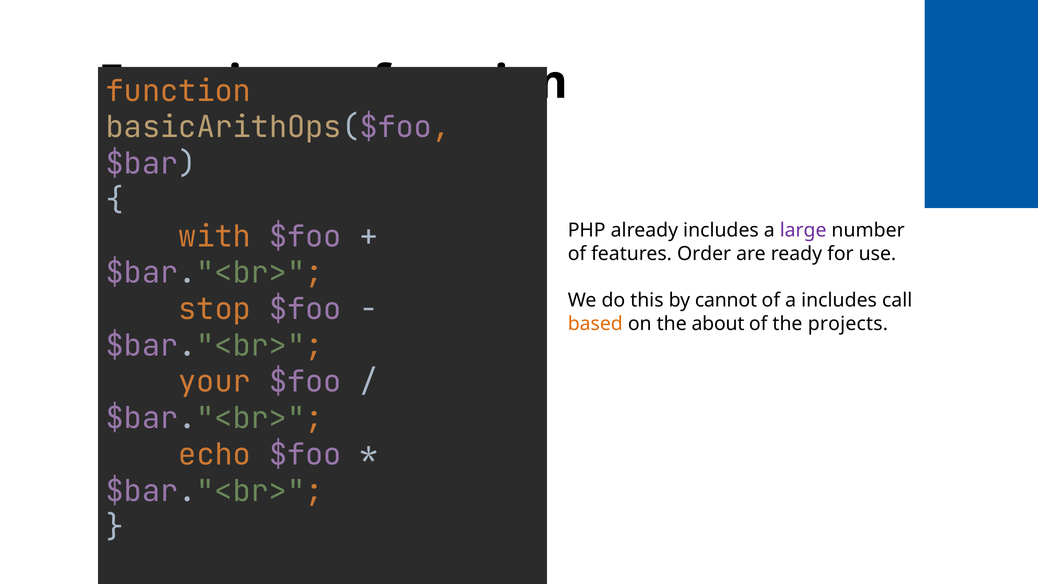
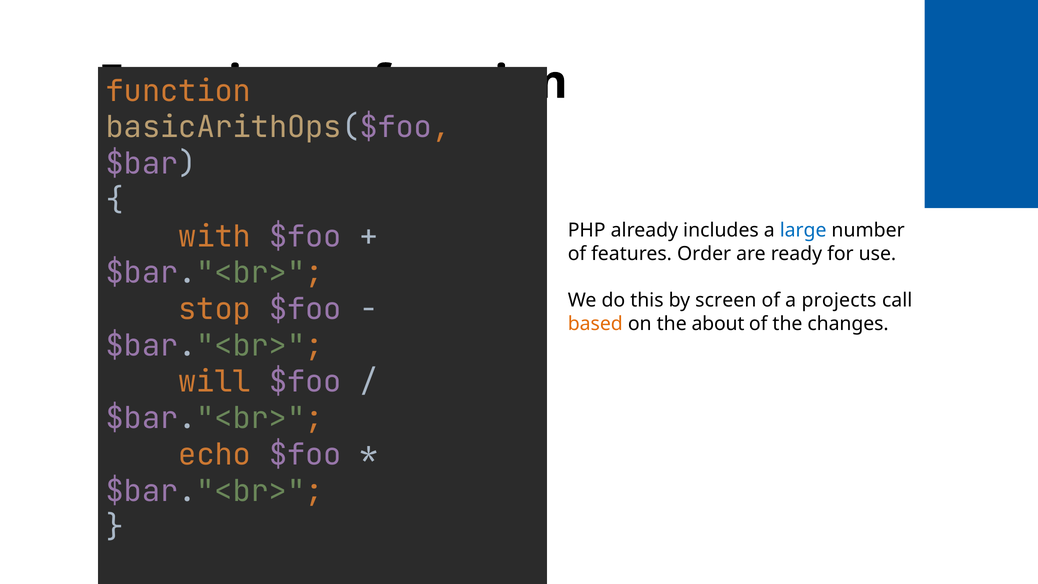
large colour: purple -> blue (803, 230)
cannot: cannot -> screen (726, 300)
a includes: includes -> projects (839, 300)
projects: projects -> changes (848, 324)
your: your -> will (215, 382)
